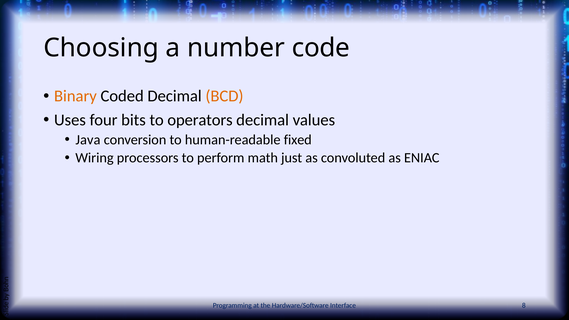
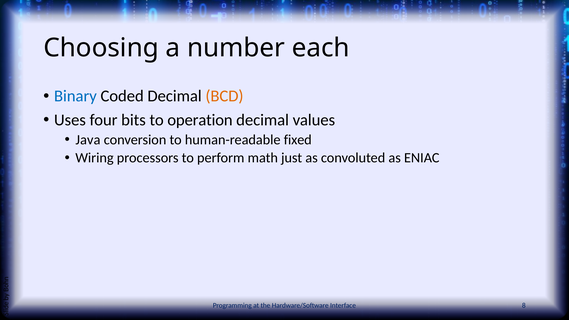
code: code -> each (321, 48)
Binary colour: orange -> blue (75, 96)
operators: operators -> operation (200, 120)
